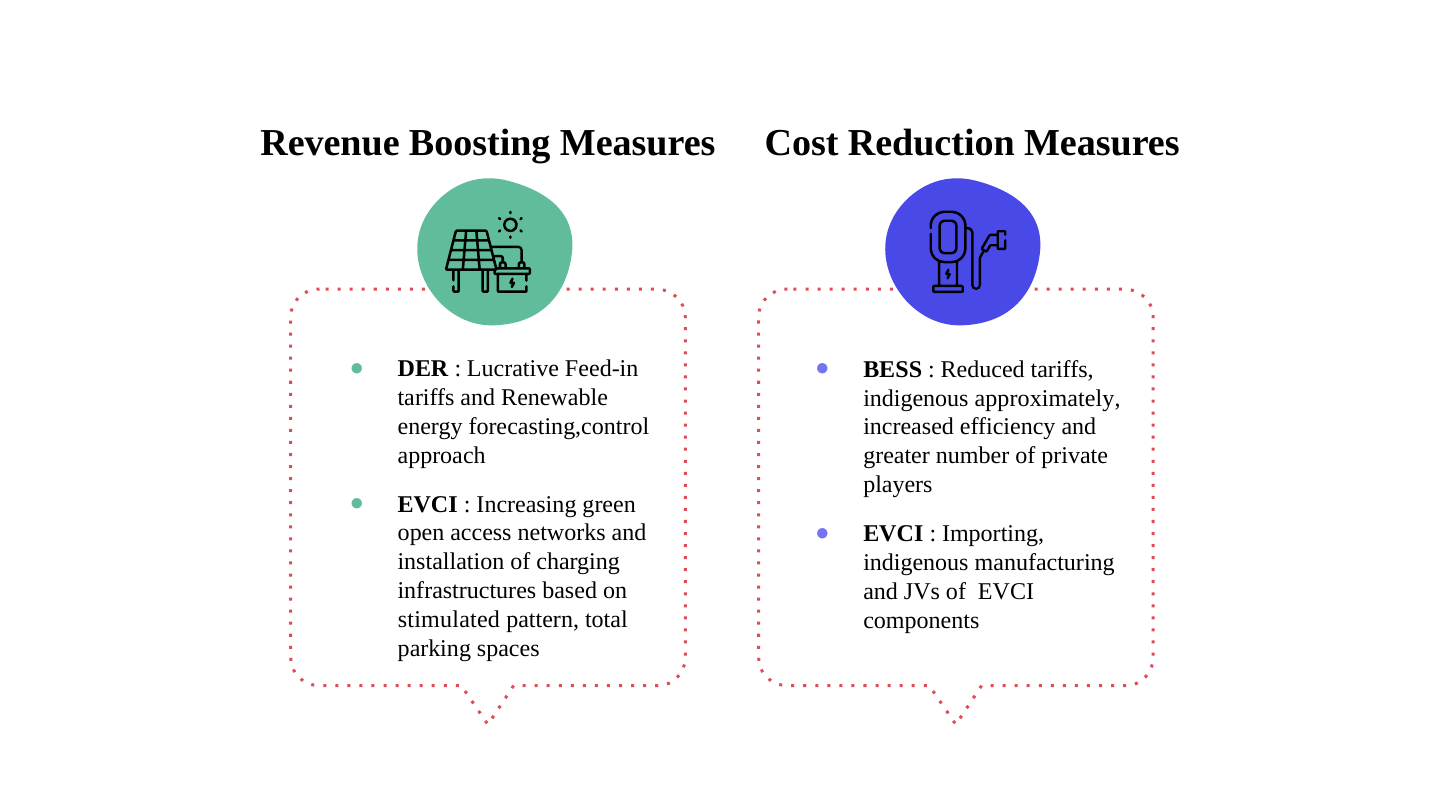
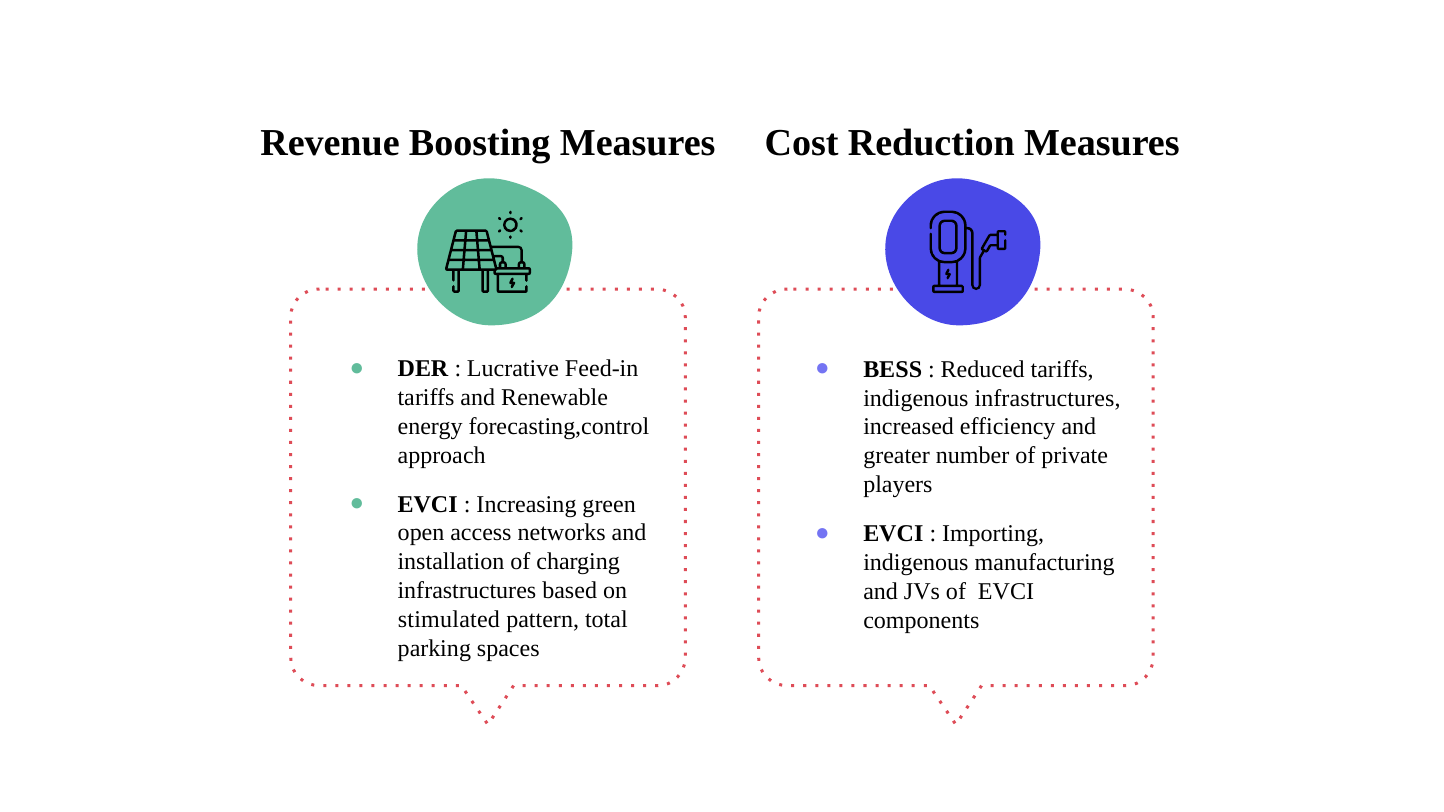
indigenous approximately: approximately -> infrastructures (1048, 398)
